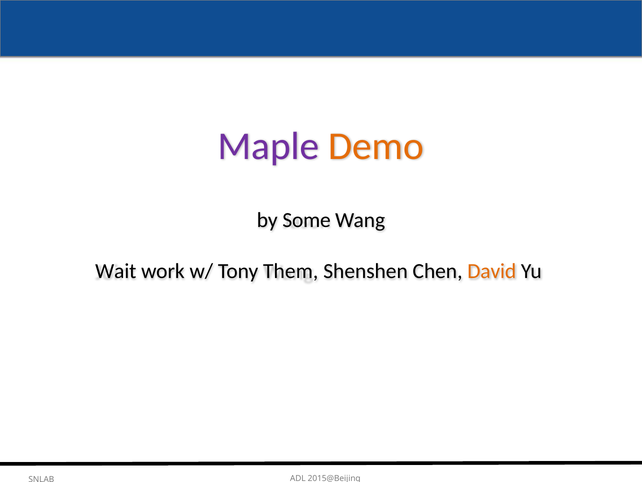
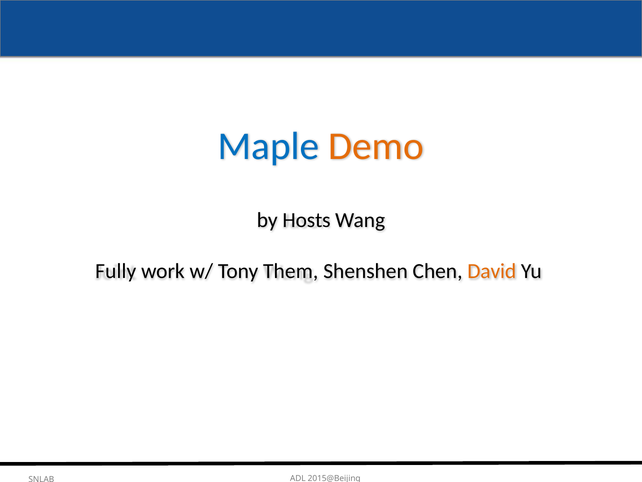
Maple colour: purple -> blue (269, 146)
Some: Some -> Hosts (307, 220)
Wait: Wait -> Fully (116, 271)
